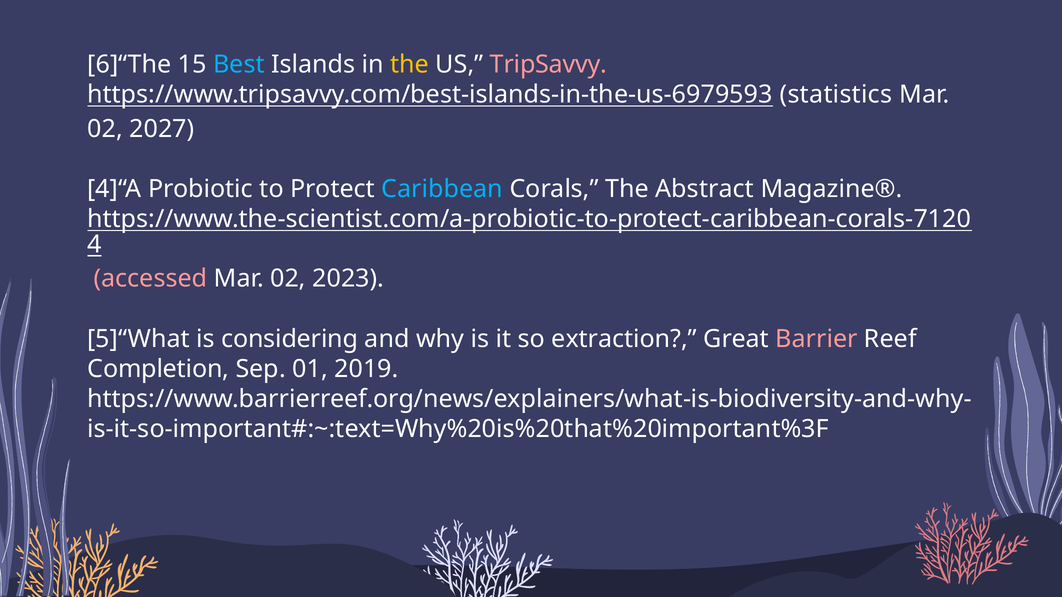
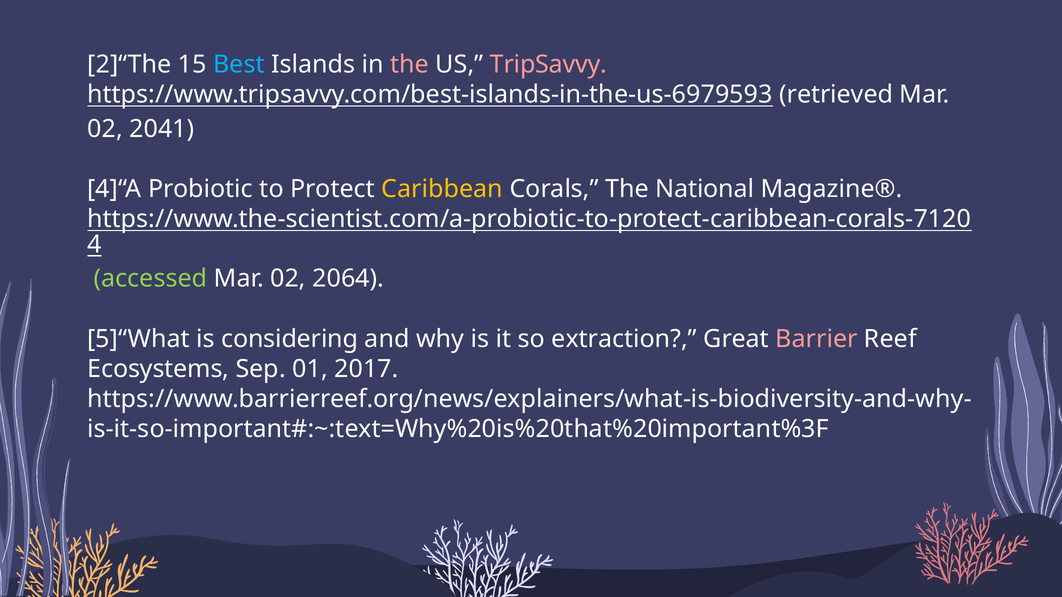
6]“The: 6]“The -> 2]“The (129, 65)
the colour: yellow -> pink (410, 65)
statistics: statistics -> retrieved (836, 95)
2027: 2027 -> 2041 (162, 129)
Caribbean colour: light blue -> yellow (442, 189)
Abstract: Abstract -> National (705, 189)
accessed colour: pink -> light green (150, 279)
2023: 2023 -> 2064 (348, 279)
Completion: Completion -> Ecosystems (158, 369)
2019: 2019 -> 2017 (366, 369)
